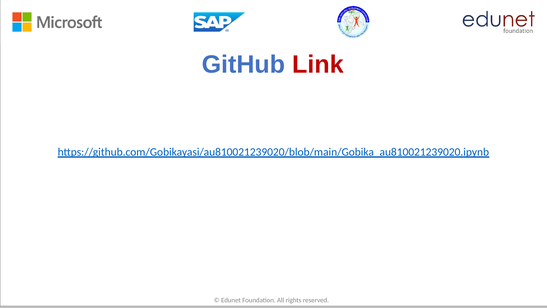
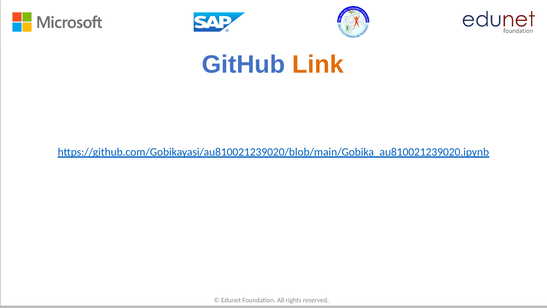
Link colour: red -> orange (318, 64)
